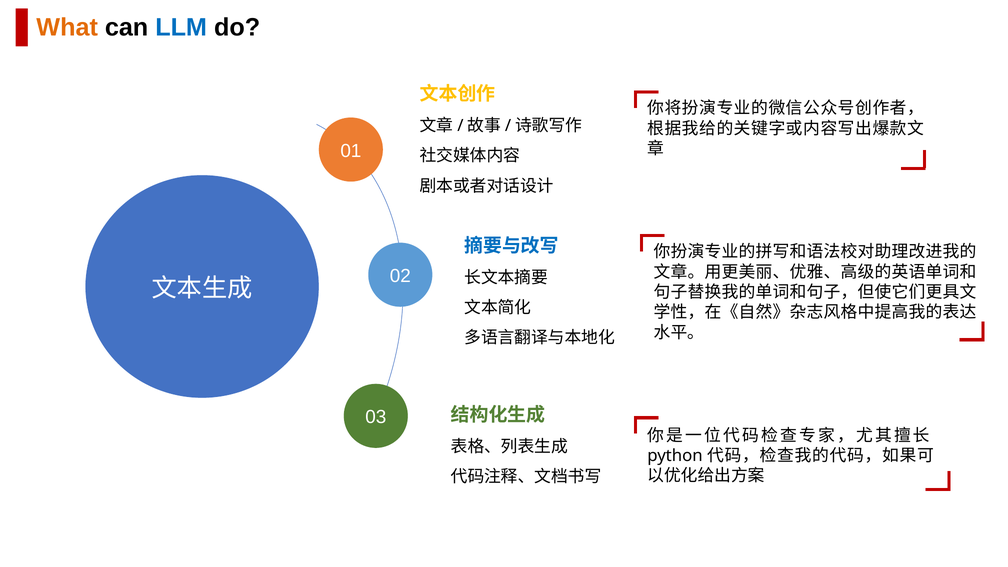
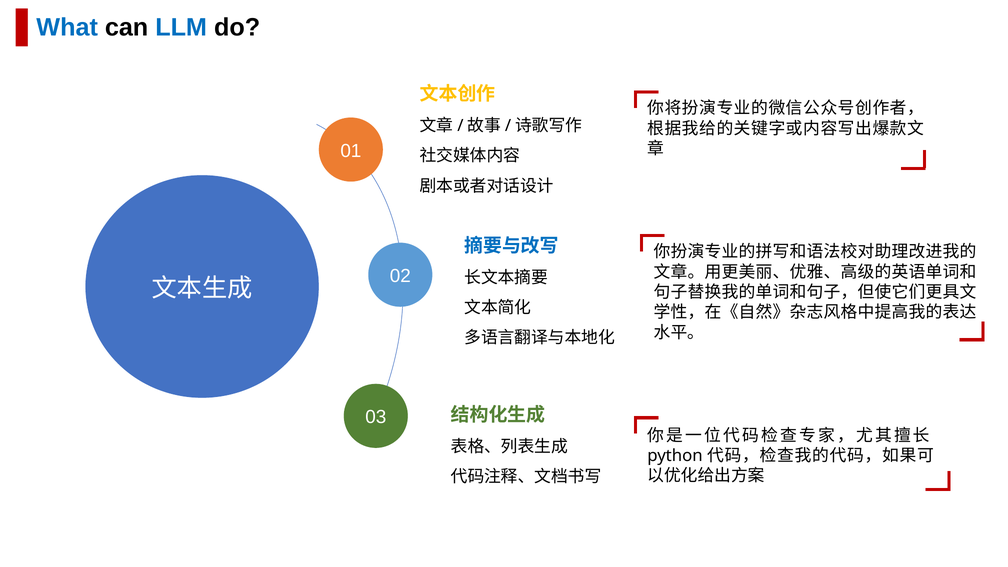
What colour: orange -> blue (67, 28)
